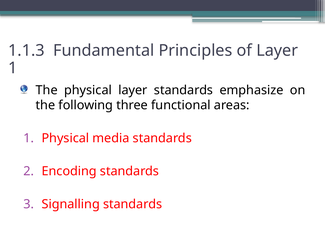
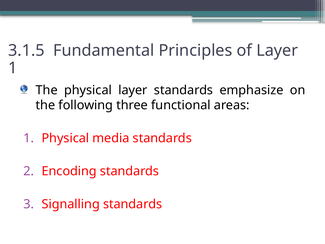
1.1.3: 1.1.3 -> 3.1.5 (26, 50)
